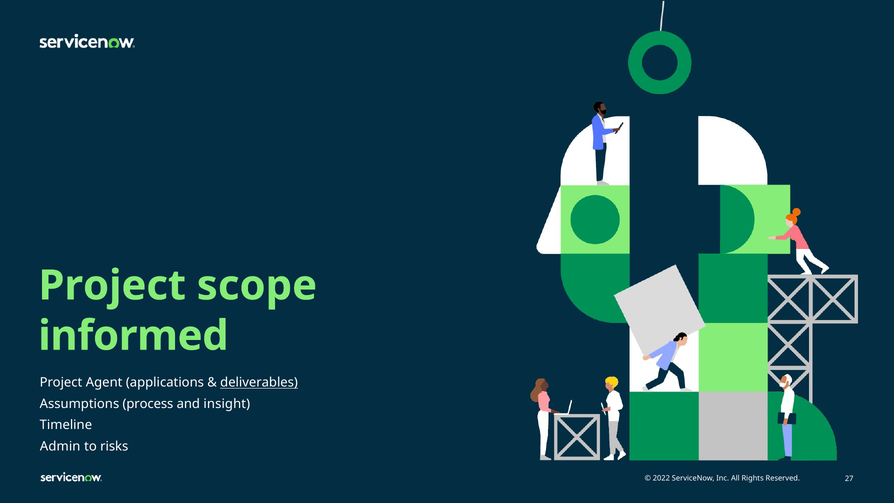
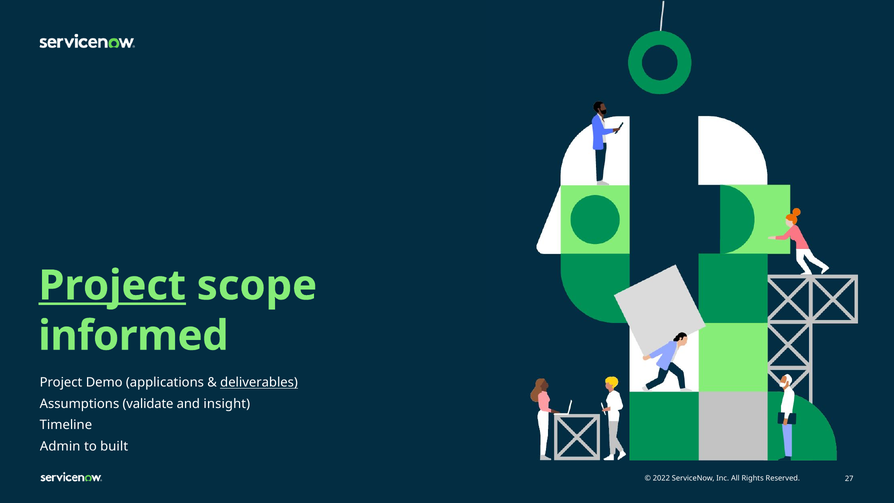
Project underline: none -> present (112, 286)
Agent: Agent -> Demo (104, 383)
process: process -> validate (148, 404)
risks: risks -> built (114, 446)
